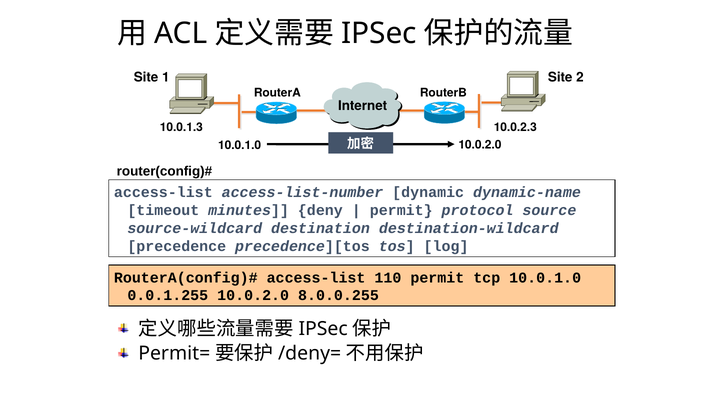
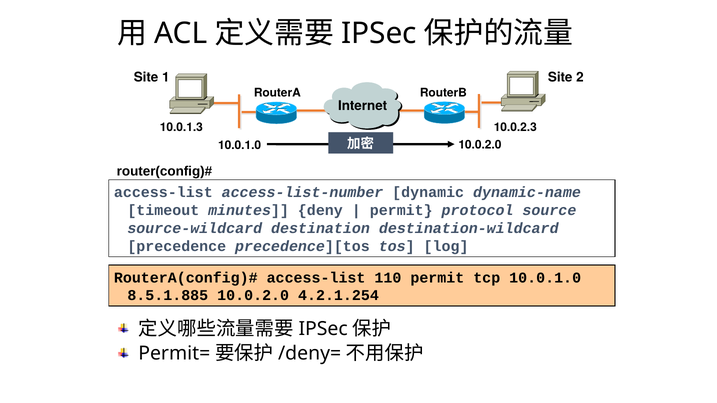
0.0.1.255: 0.0.1.255 -> 8.5.1.885 (168, 296)
8.0.0.255: 8.0.0.255 -> 4.2.1.254 (338, 296)
